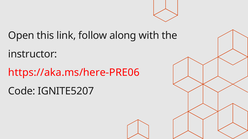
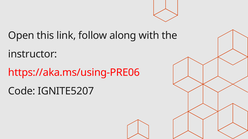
https://aka.ms/here-PRE06: https://aka.ms/here-PRE06 -> https://aka.ms/using-PRE06 (74, 73)
